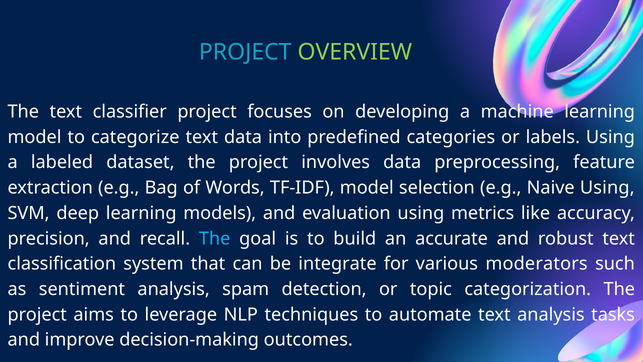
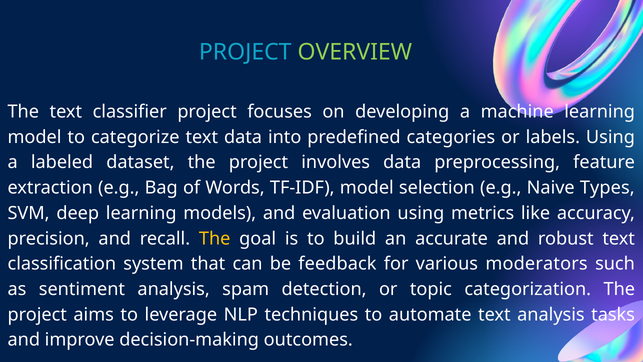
Naive Using: Using -> Types (607, 188)
The colour: light blue -> yellow (215, 238)
integrate: integrate -> feedback (337, 264)
